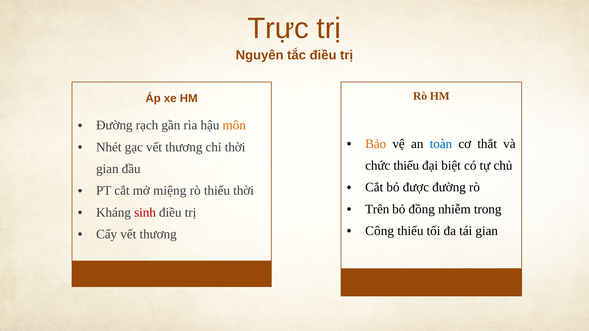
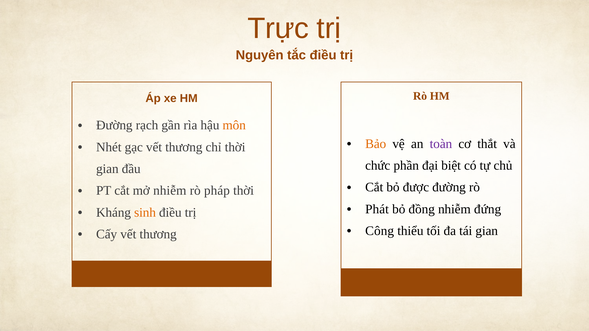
toàn colour: blue -> purple (441, 144)
chức thiểu: thiểu -> phần (406, 166)
mở miệng: miệng -> nhiễm (170, 191)
rò thiểu: thiểu -> pháp (217, 191)
Trên: Trên -> Phát (377, 209)
trong: trong -> đứng (488, 209)
sinh colour: red -> orange (145, 213)
